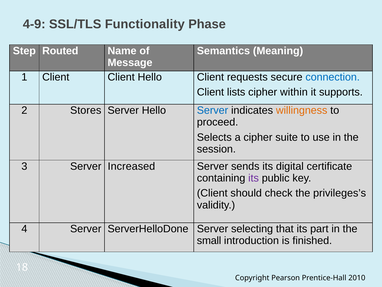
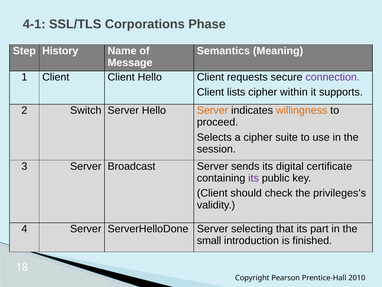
4-9: 4-9 -> 4-1 (34, 24)
Functionality: Functionality -> Corporations (145, 24)
Routed: Routed -> History (60, 51)
connection colour: blue -> purple (333, 77)
Stores: Stores -> Switch (86, 110)
Server colour: blue -> orange (213, 110)
Increased: Increased -> Broadcast (131, 166)
